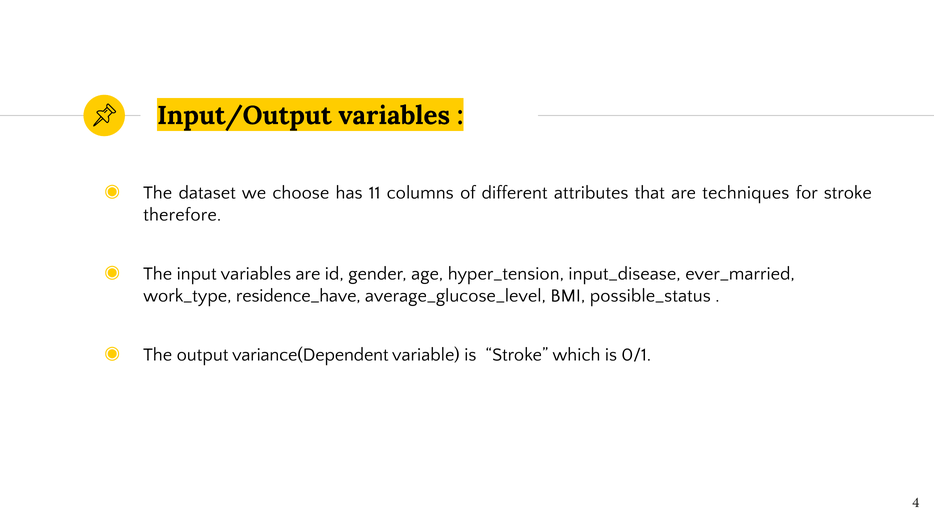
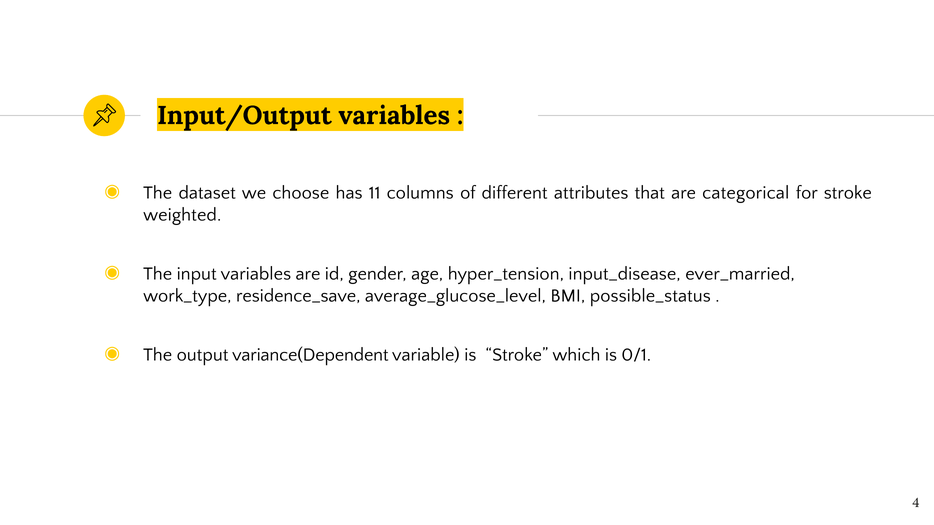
techniques: techniques -> categorical (746, 193)
therefore: therefore -> weighted (182, 215)
residence_have: residence_have -> residence_save (298, 296)
